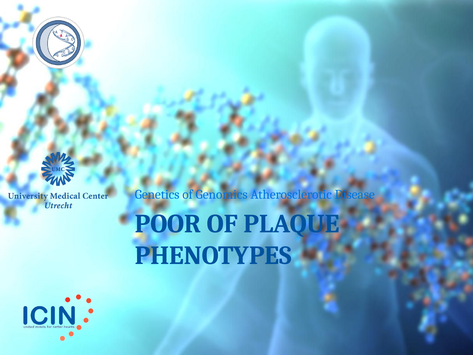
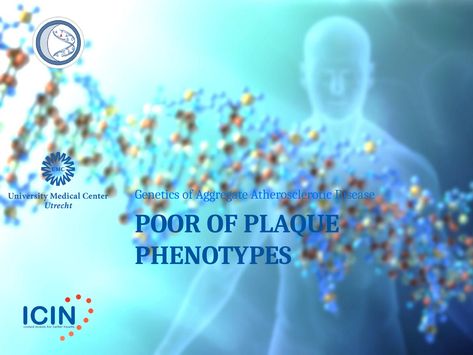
Genomics: Genomics -> Aggregate (222, 194)
